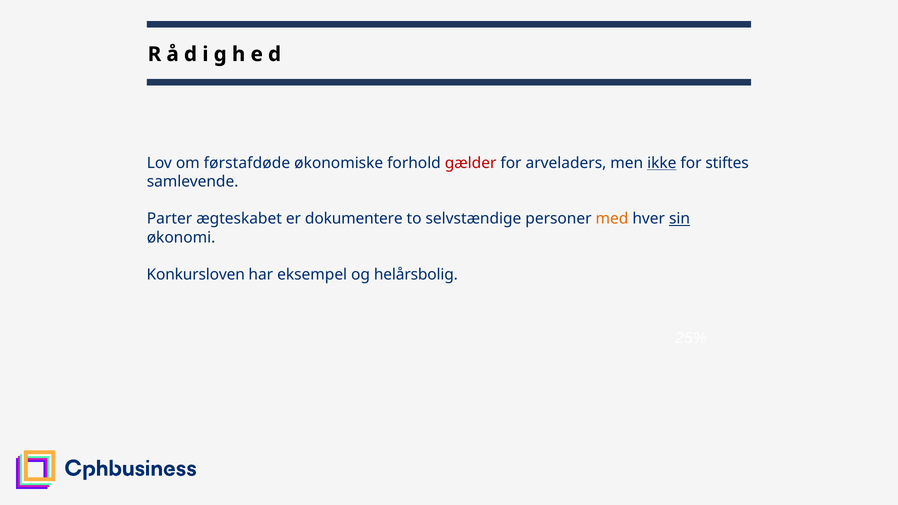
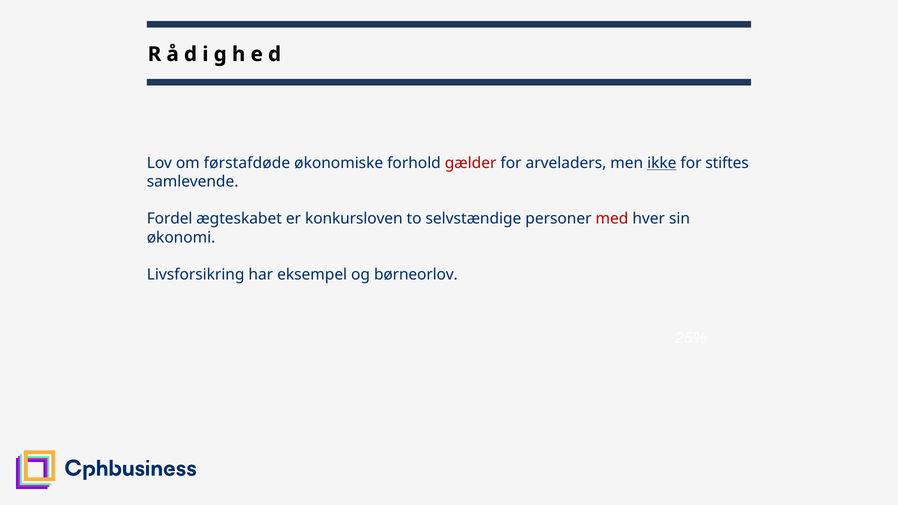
Parter: Parter -> Fordel (170, 219)
dokumentere: dokumentere -> konkursloven (354, 219)
med colour: orange -> red (612, 219)
sin underline: present -> none (680, 219)
Konkursloven: Konkursloven -> Livsforsikring (196, 275)
helårsbolig: helårsbolig -> børneorlov (416, 275)
